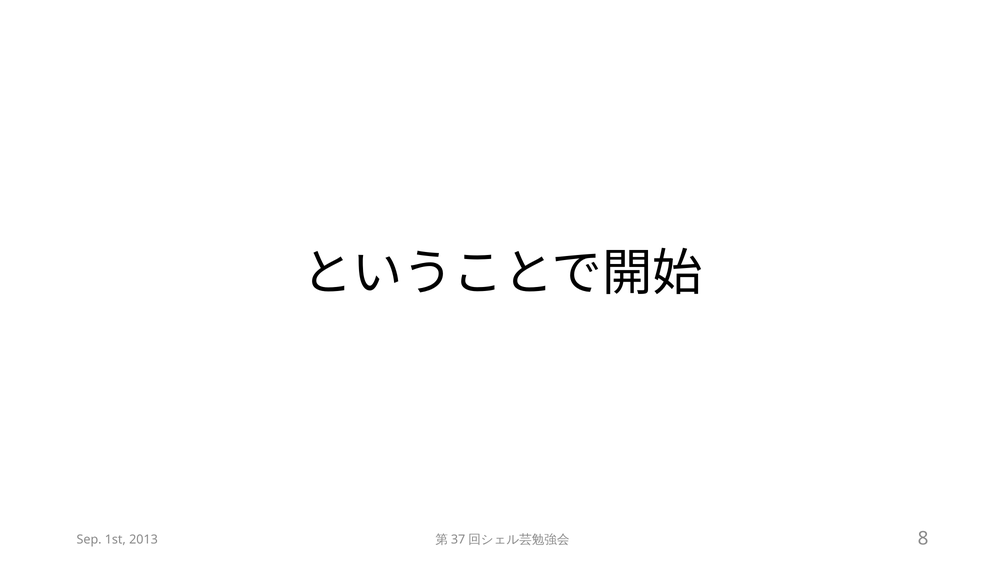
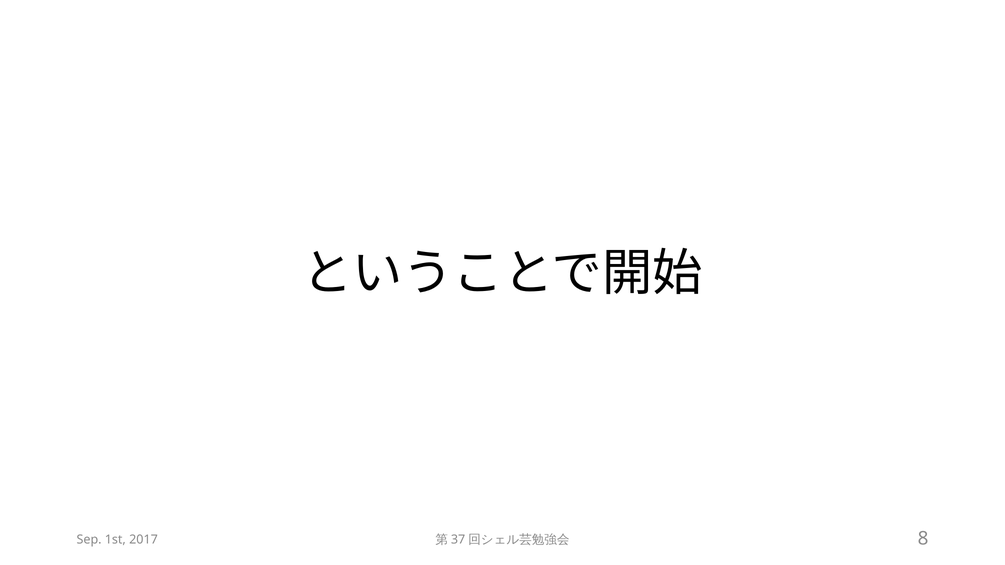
2013: 2013 -> 2017 (144, 540)
